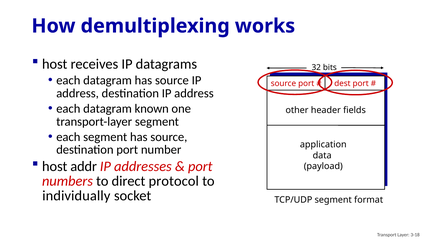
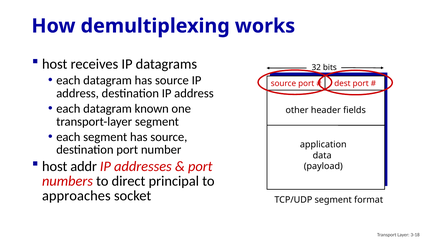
protocol: protocol -> principal (174, 181)
individually: individually -> approaches (76, 195)
